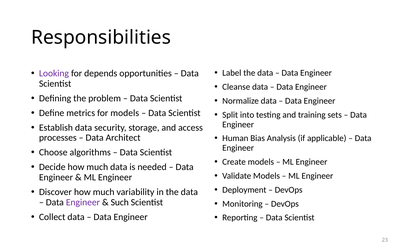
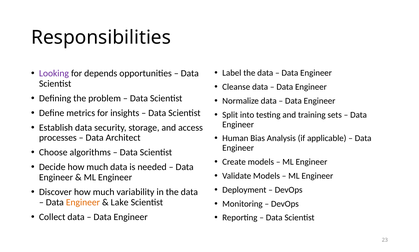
for models: models -> insights (125, 113)
Engineer colour: purple -> orange (83, 202)
Such: Such -> Lake (120, 202)
